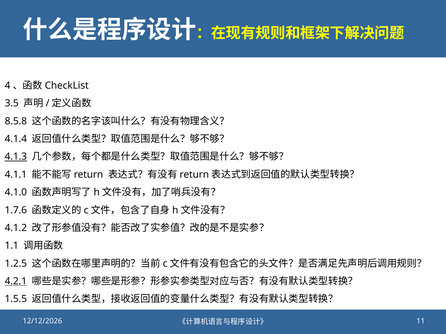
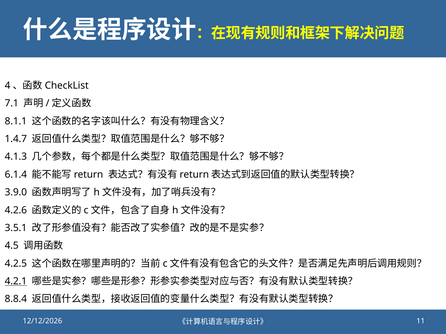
3.5: 3.5 -> 7.1 (12, 103)
8.5.8: 8.5.8 -> 8.1.1 (16, 121)
4.1.4: 4.1.4 -> 1.4.7 (16, 139)
4.1.3 underline: present -> none (16, 157)
4.1.1: 4.1.1 -> 6.1.4 (16, 175)
4.1.0: 4.1.0 -> 3.9.0 (16, 193)
1.7.6: 1.7.6 -> 4.2.6 (16, 210)
4.1.2: 4.1.2 -> 3.5.1 (16, 228)
1.1: 1.1 -> 4.5 (12, 246)
1.2.5: 1.2.5 -> 4.2.5 (16, 264)
1.5.5: 1.5.5 -> 8.8.4 (16, 300)
